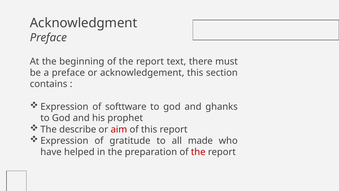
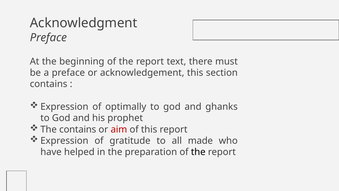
softtware: softtware -> optimally (126, 107)
The describe: describe -> contains (78, 129)
the colour: red -> black (198, 152)
